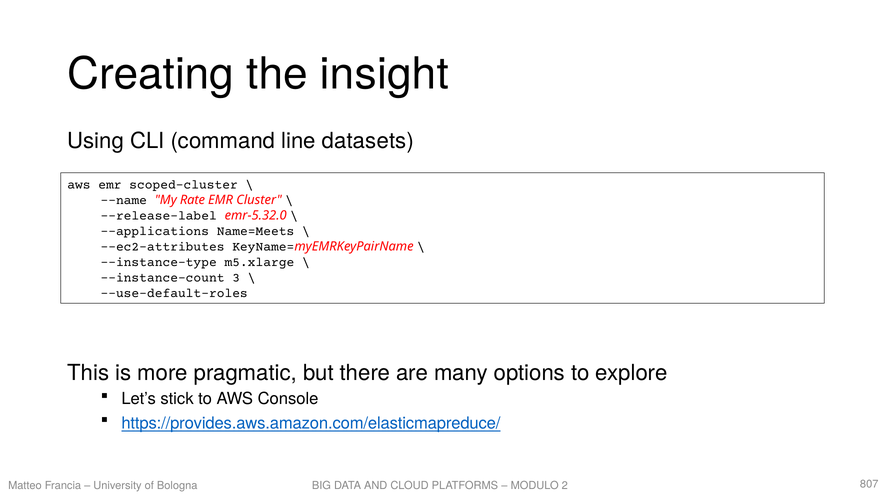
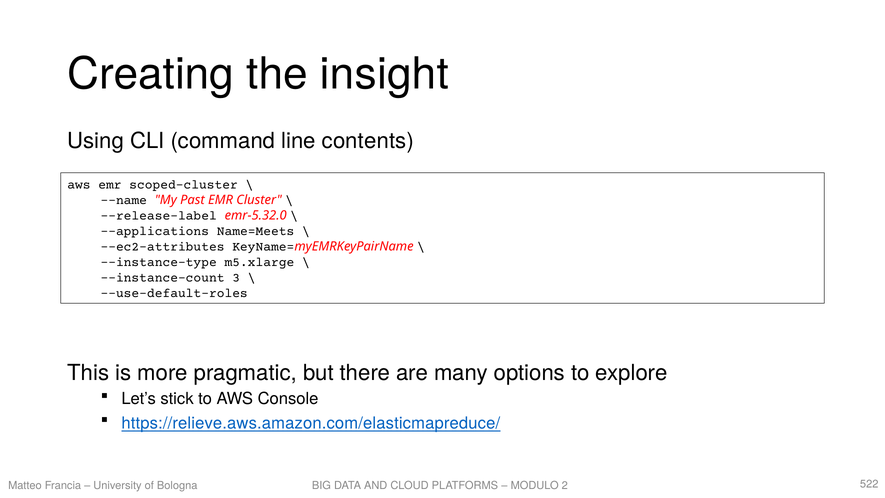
datasets: datasets -> contents (368, 141)
Rate: Rate -> Past (192, 200)
https://provides.aws.amazon.com/elasticmapreduce/: https://provides.aws.amazon.com/elasticmapreduce/ -> https://relieve.aws.amazon.com/elasticmapreduce/ (311, 423)
807: 807 -> 522 (869, 484)
